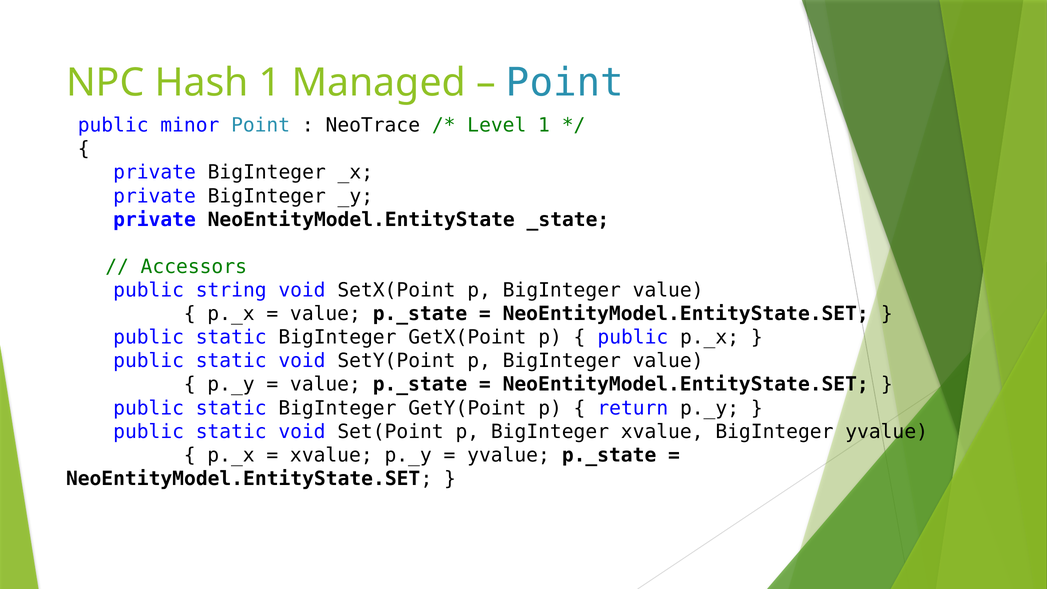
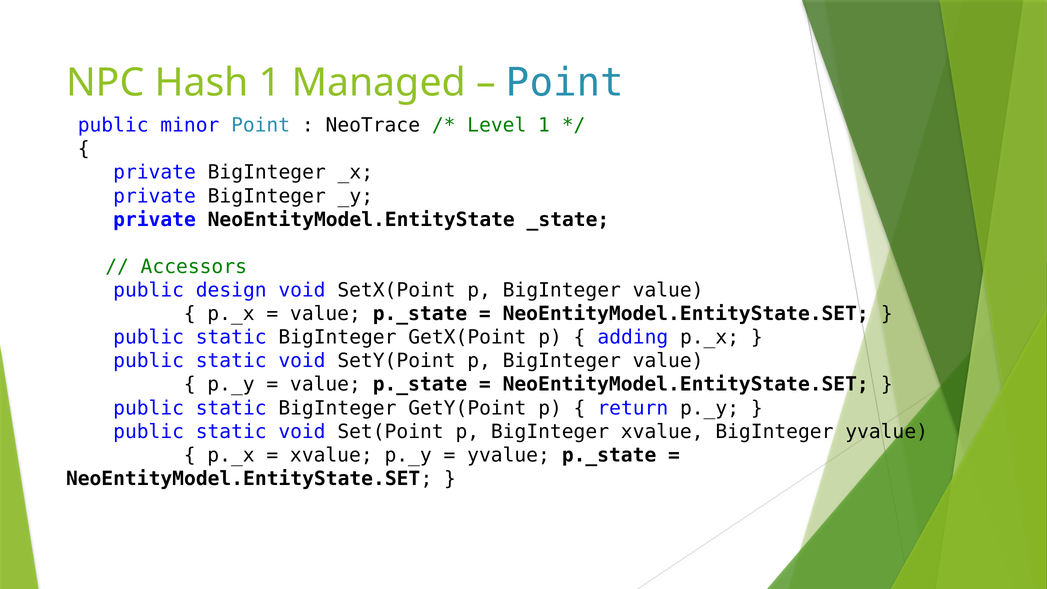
string: string -> design (231, 290)
public: public -> adding (633, 337)
